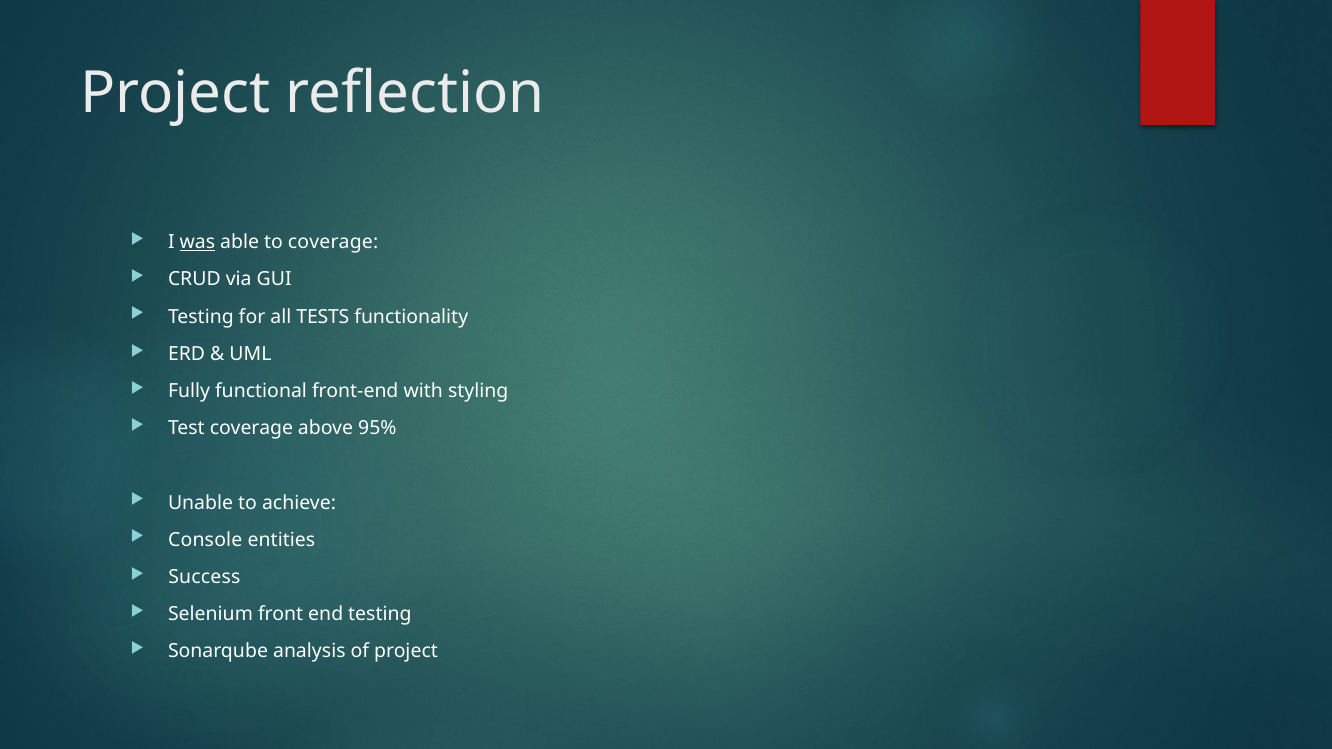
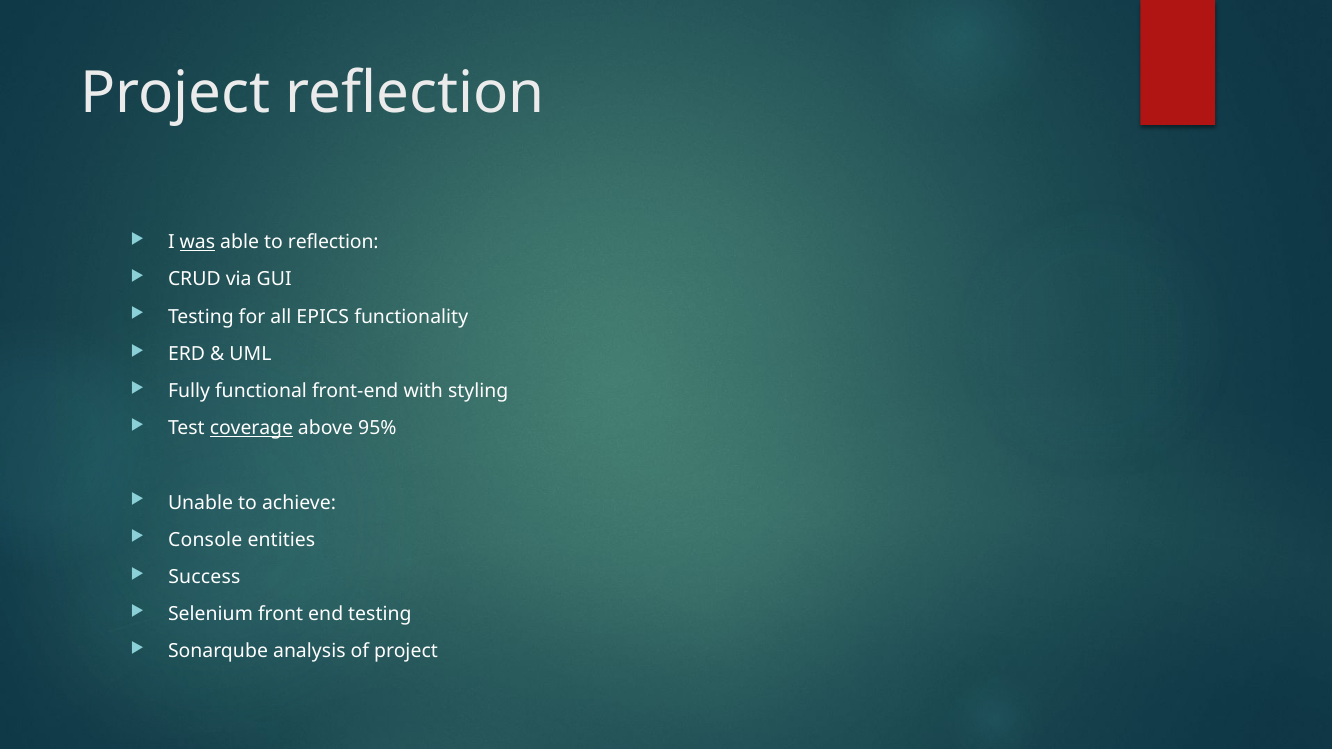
to coverage: coverage -> reflection (333, 242)
TESTS: TESTS -> EPICS (323, 317)
coverage underline: none -> present (251, 428)
